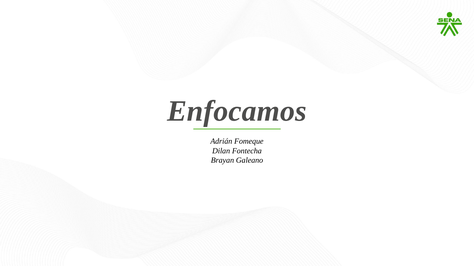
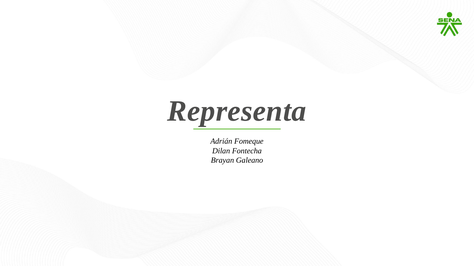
Enfocamos: Enfocamos -> Representa (237, 111)
